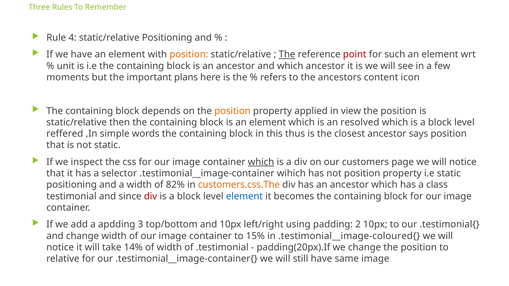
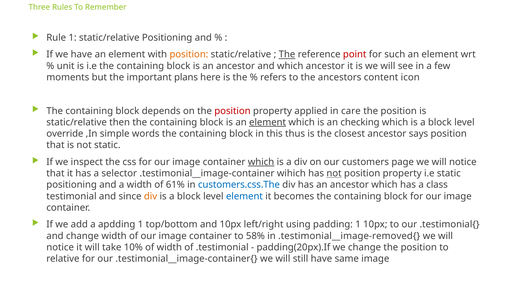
Rule 4: 4 -> 1 (73, 38)
position colour: orange -> red (232, 111)
view: view -> care (351, 111)
element underline: none -> present (268, 122)
resolved: resolved -> checking (360, 122)
reffered: reffered -> override (65, 134)
not underline: none -> present (334, 174)
82%: 82% -> 61% (175, 185)
customers.css.The colour: orange -> blue (239, 185)
div colour: red -> orange (151, 196)
apdding 3: 3 -> 1 (141, 225)
padding 2: 2 -> 1 (358, 225)
15%: 15% -> 58% (255, 236)
.testimonial__image-coloured{: .testimonial__image-coloured{ -> .testimonial__image-removed{ (349, 236)
14%: 14% -> 10% (133, 248)
